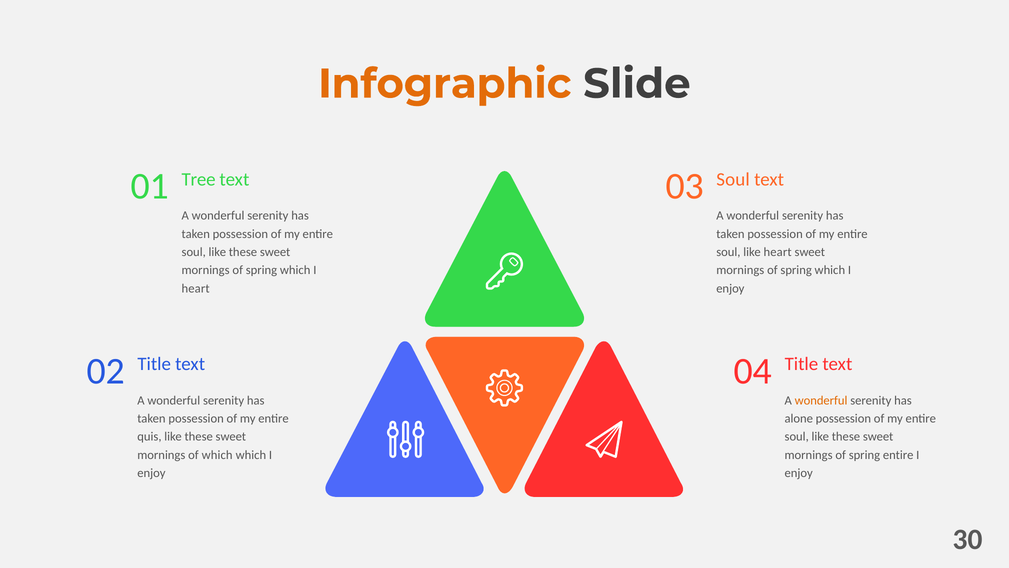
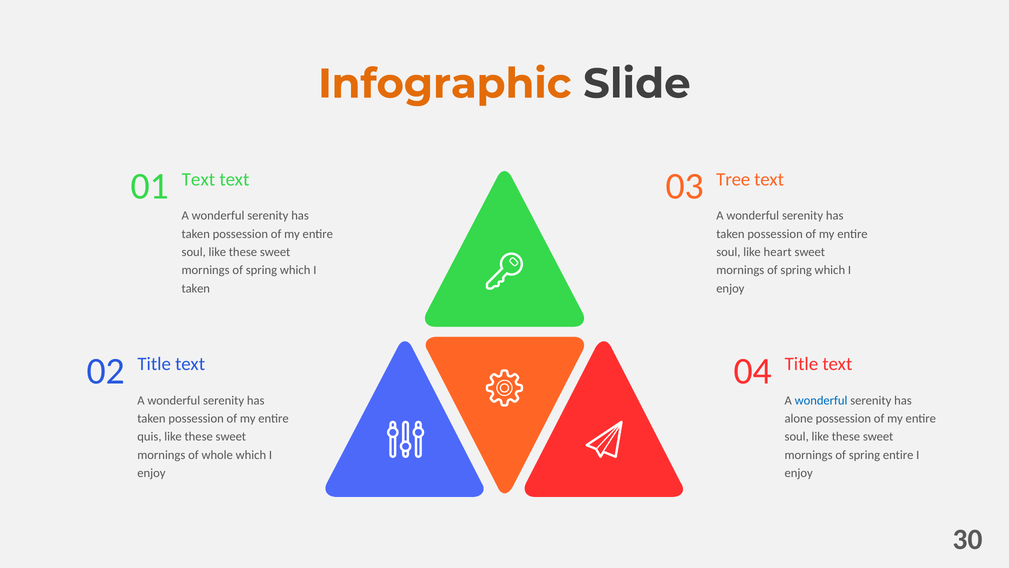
Tree: Tree -> Text (198, 179)
Soul: Soul -> Tree (733, 179)
heart: heart -> taken (196, 288)
wonderful colour: orange -> blue (821, 400)
of which: which -> whole (217, 455)
